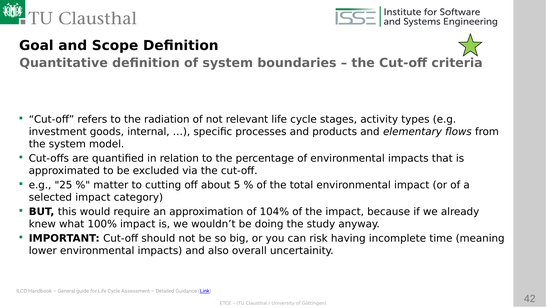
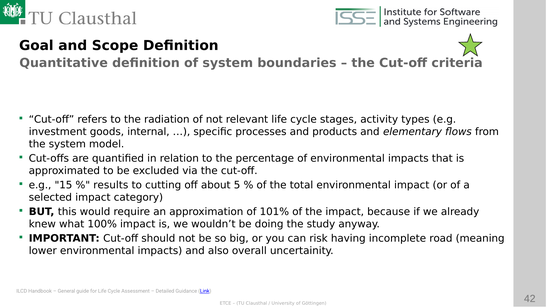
25: 25 -> 15 (63, 185)
matter: matter -> results (111, 185)
104%: 104% -> 101% (274, 211)
time: time -> road (441, 238)
